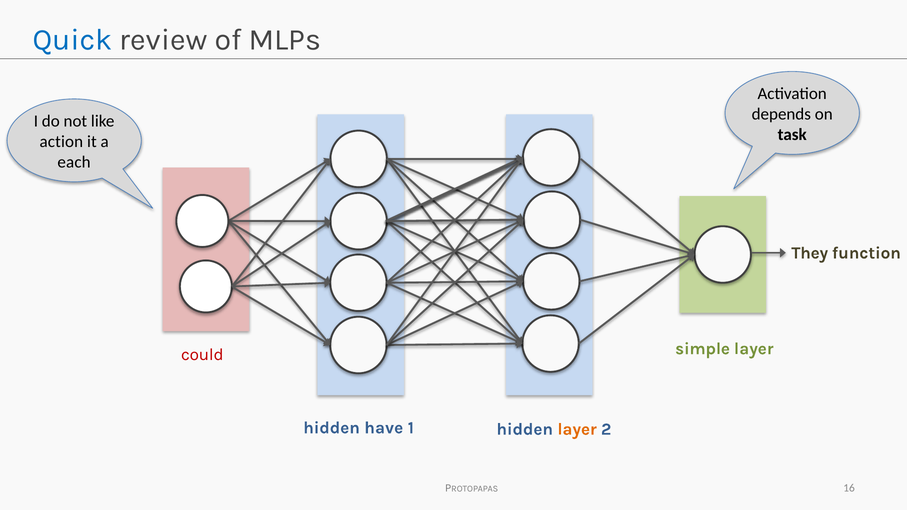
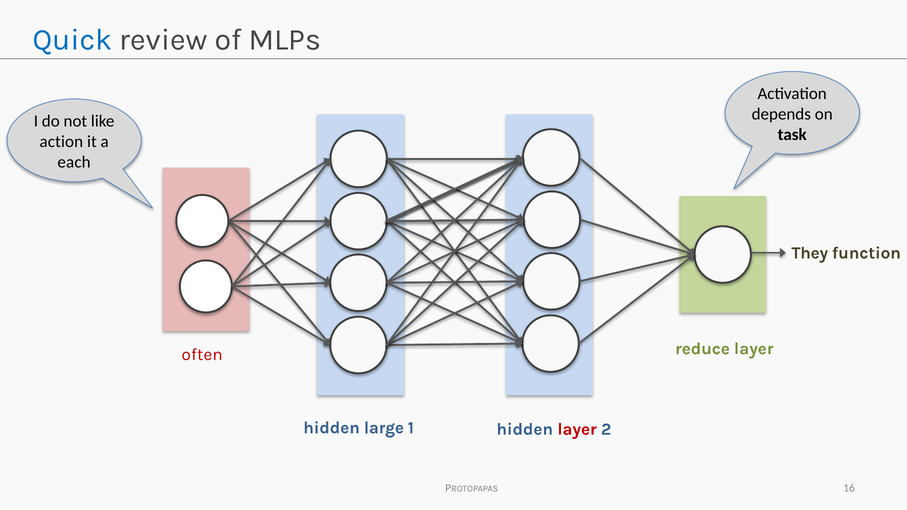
simple: simple -> reduce (702, 349)
could: could -> often (202, 355)
have: have -> large (384, 428)
layer colour: orange -> red (577, 429)
